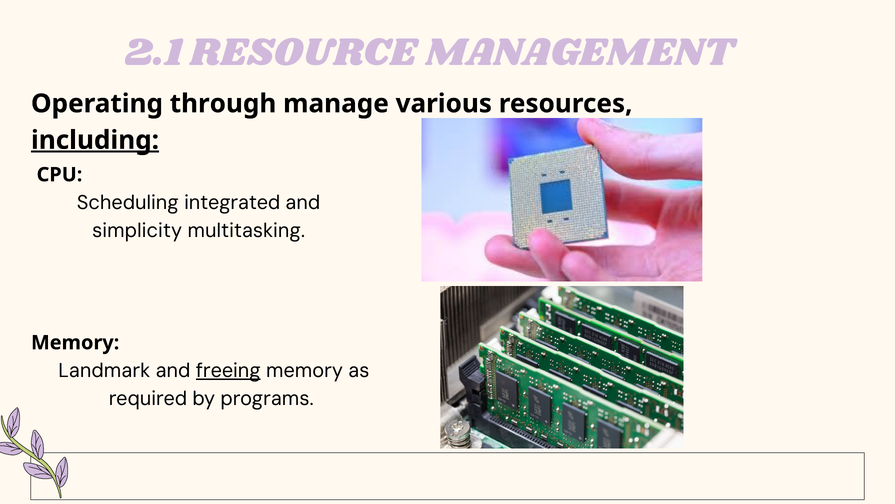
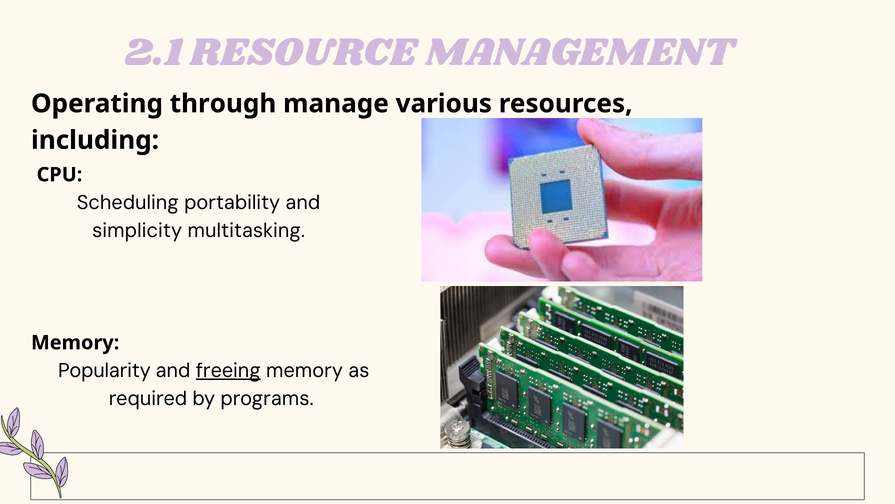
including underline: present -> none (95, 140)
integrated: integrated -> portability (232, 202)
Landmark: Landmark -> Popularity (104, 370)
